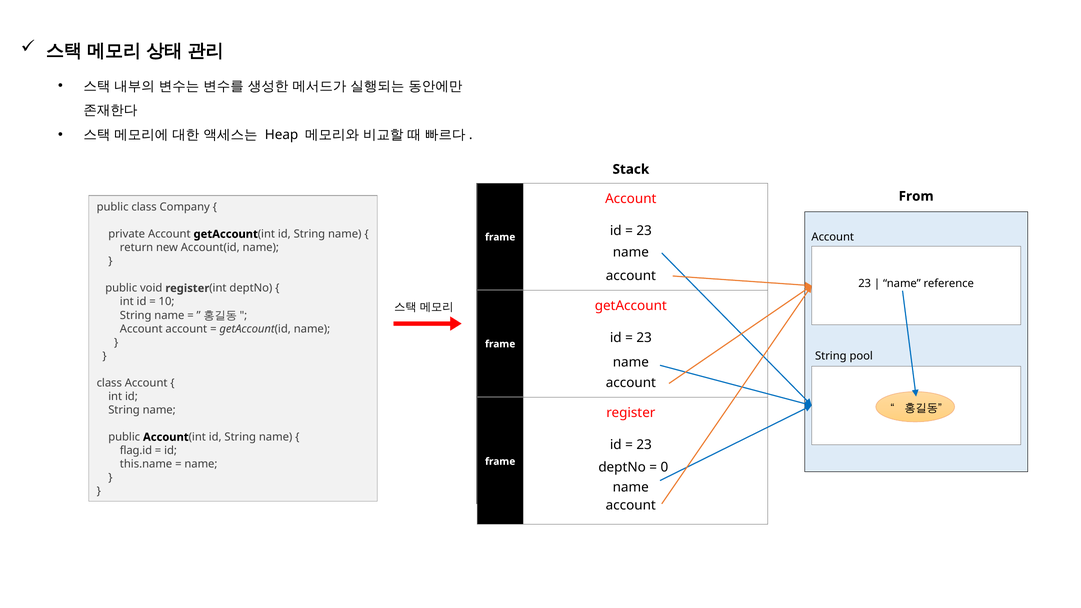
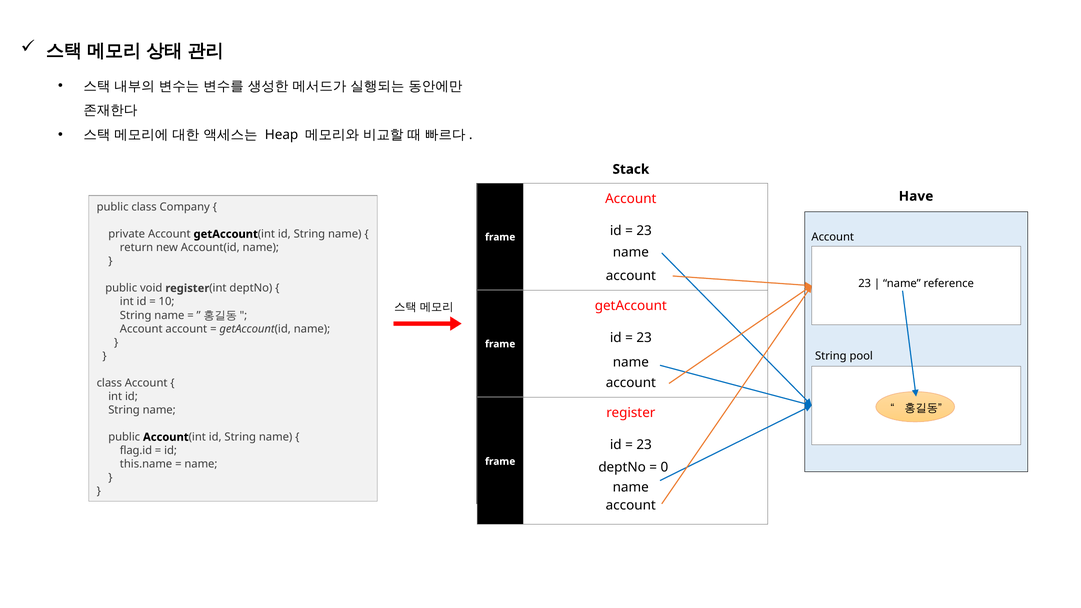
From: From -> Have (916, 196)
